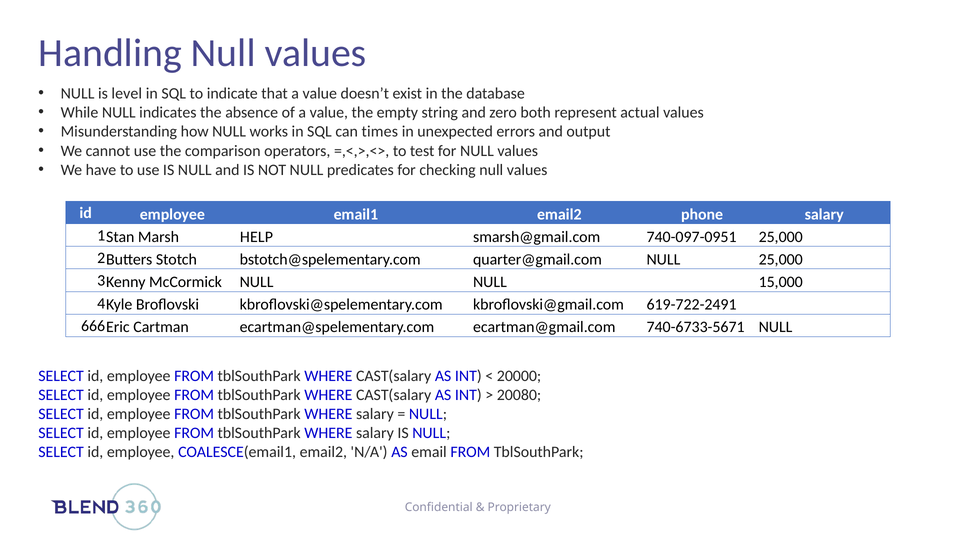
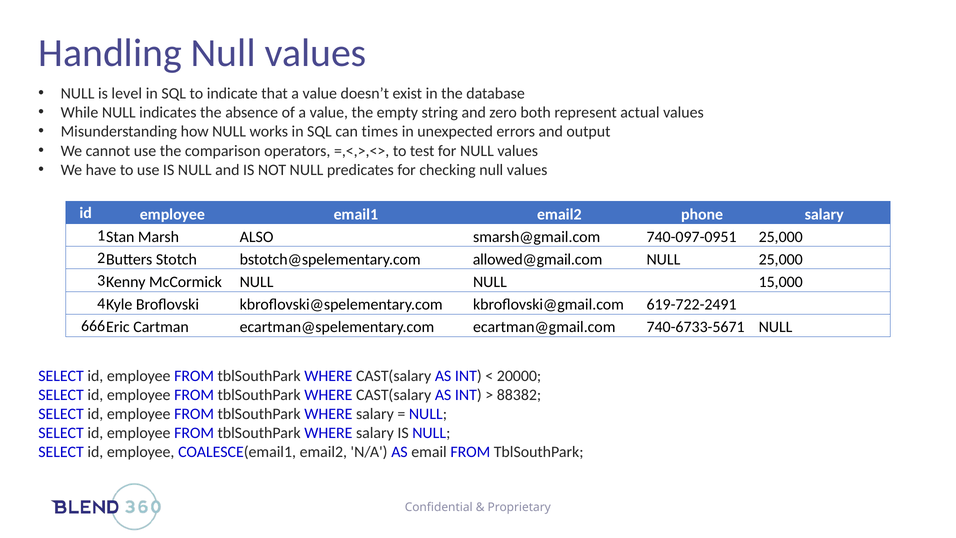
HELP: HELP -> ALSO (257, 237)
quarter@gmail.com: quarter@gmail.com -> allowed@gmail.com (538, 259)
20080: 20080 -> 88382 (519, 395)
